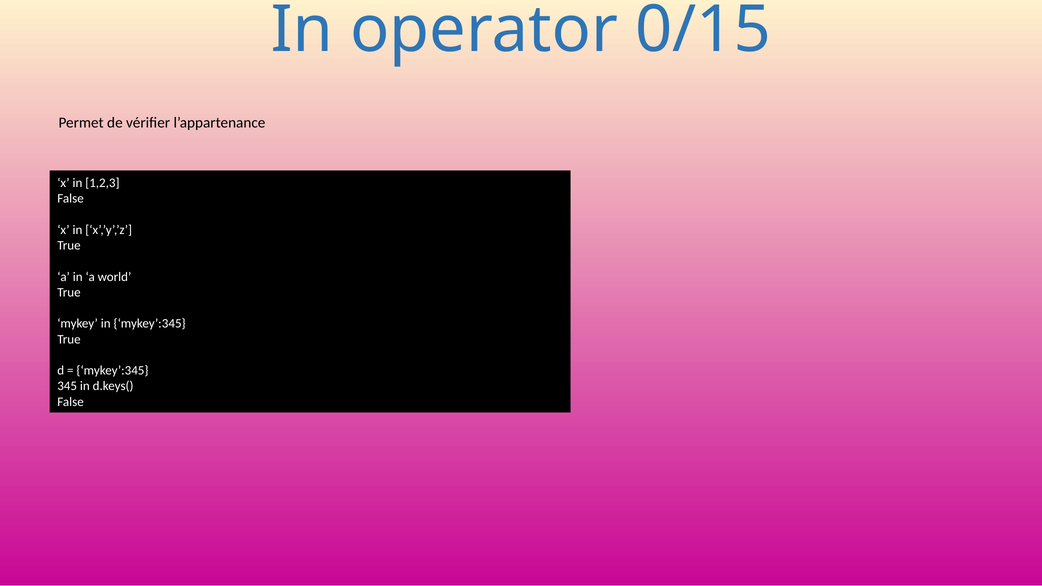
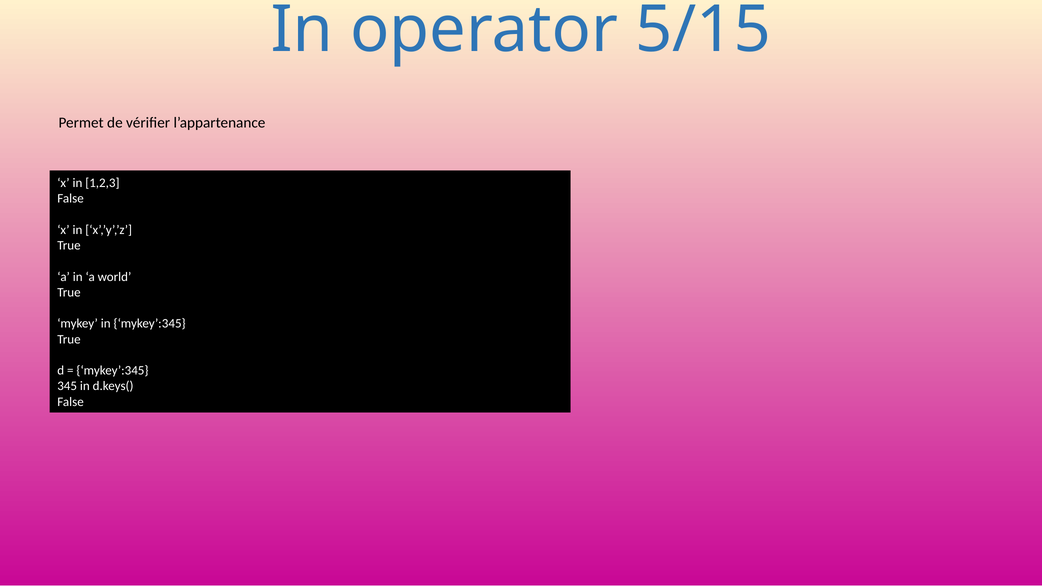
0/15: 0/15 -> 5/15 (703, 30)
